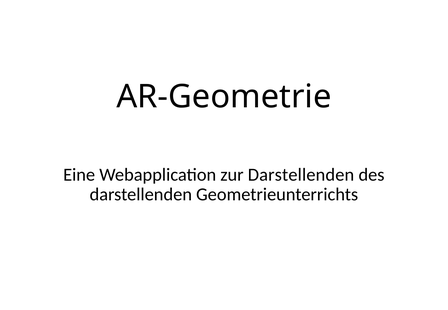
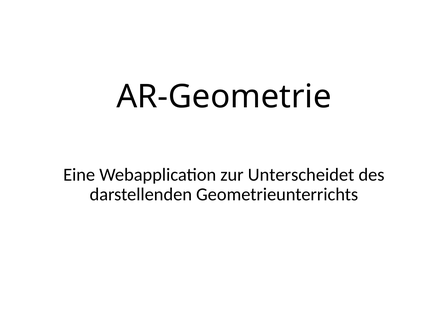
zur Darstellenden: Darstellenden -> Unterscheidet (301, 175)
